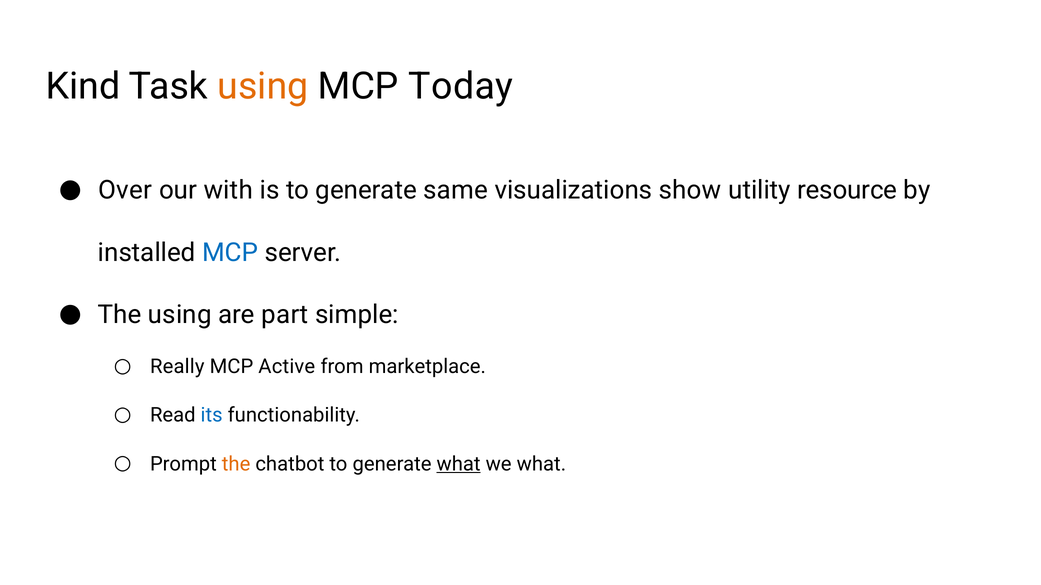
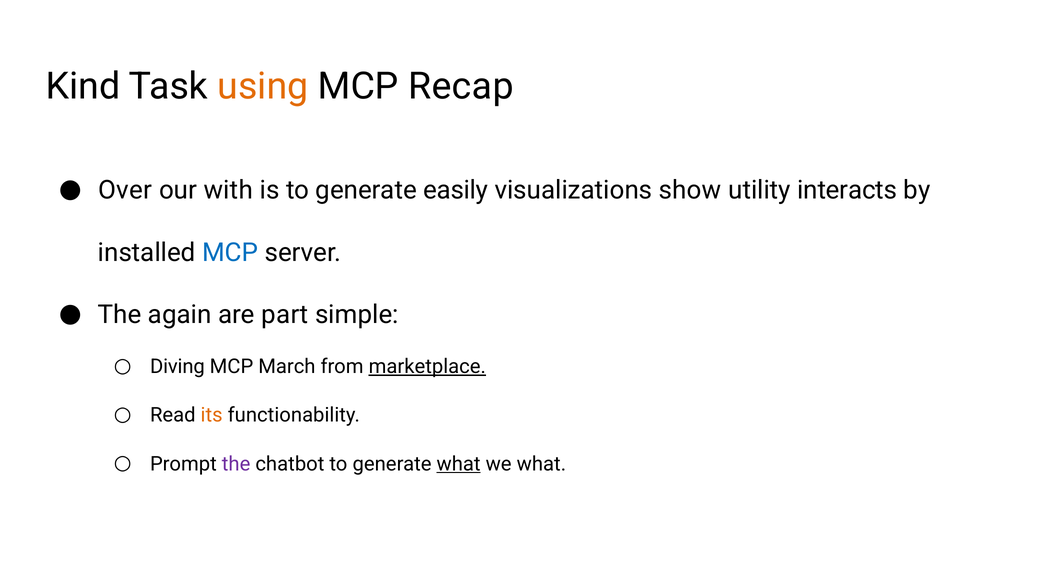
Today: Today -> Recap (461, 86)
same: same -> easily (456, 190)
resource: resource -> interacts (847, 190)
The using: using -> again (180, 315)
Really: Really -> Diving (177, 367)
Active: Active -> March (287, 367)
marketplace underline: none -> present (427, 367)
its colour: blue -> orange (212, 416)
the colour: orange -> purple (236, 464)
